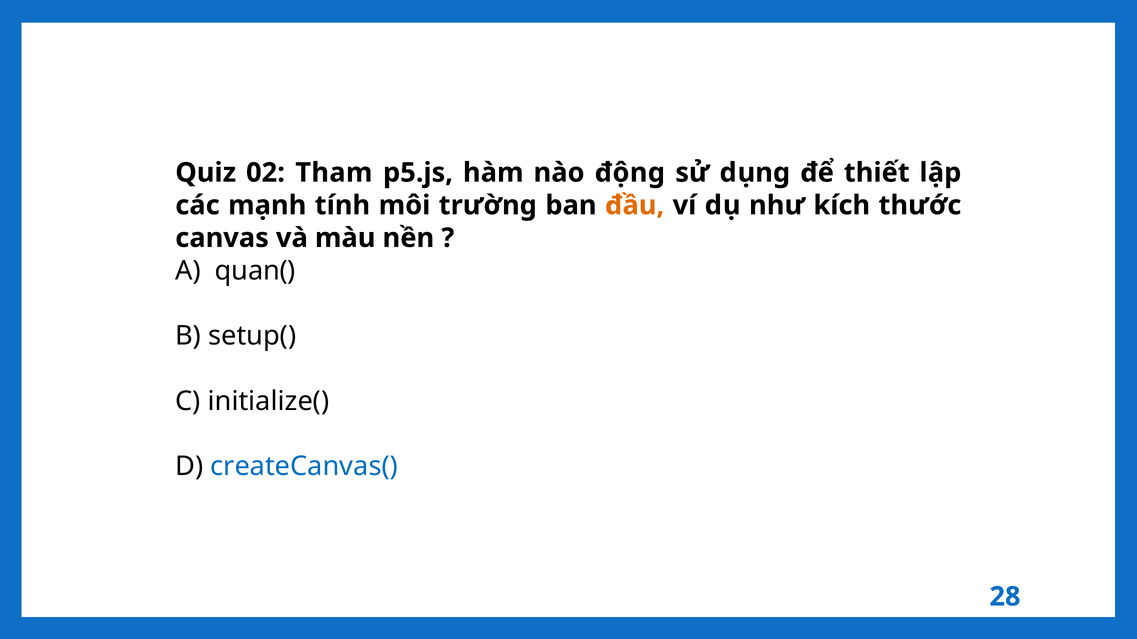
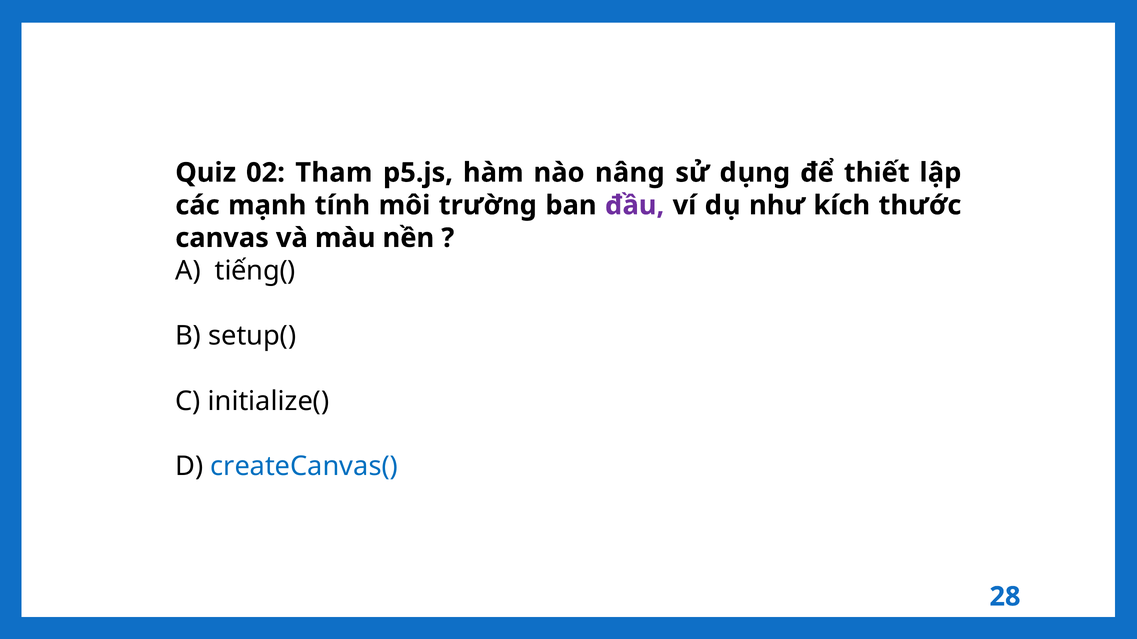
động: động -> nâng (630, 173)
đầu colour: orange -> purple (635, 206)
quan(: quan( -> tiếng( (255, 271)
